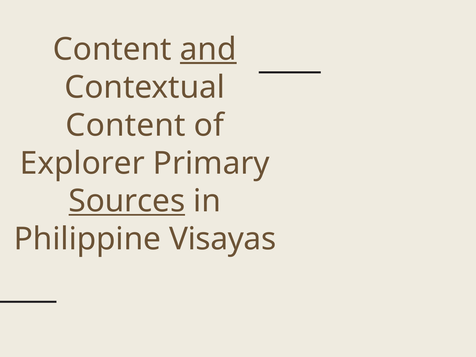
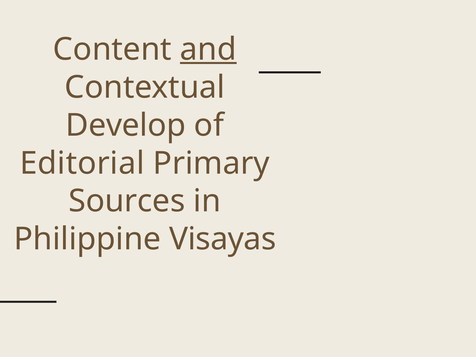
Content: Content -> Develop (126, 125)
Explorer: Explorer -> Editorial (82, 163)
Sources underline: present -> none (127, 201)
